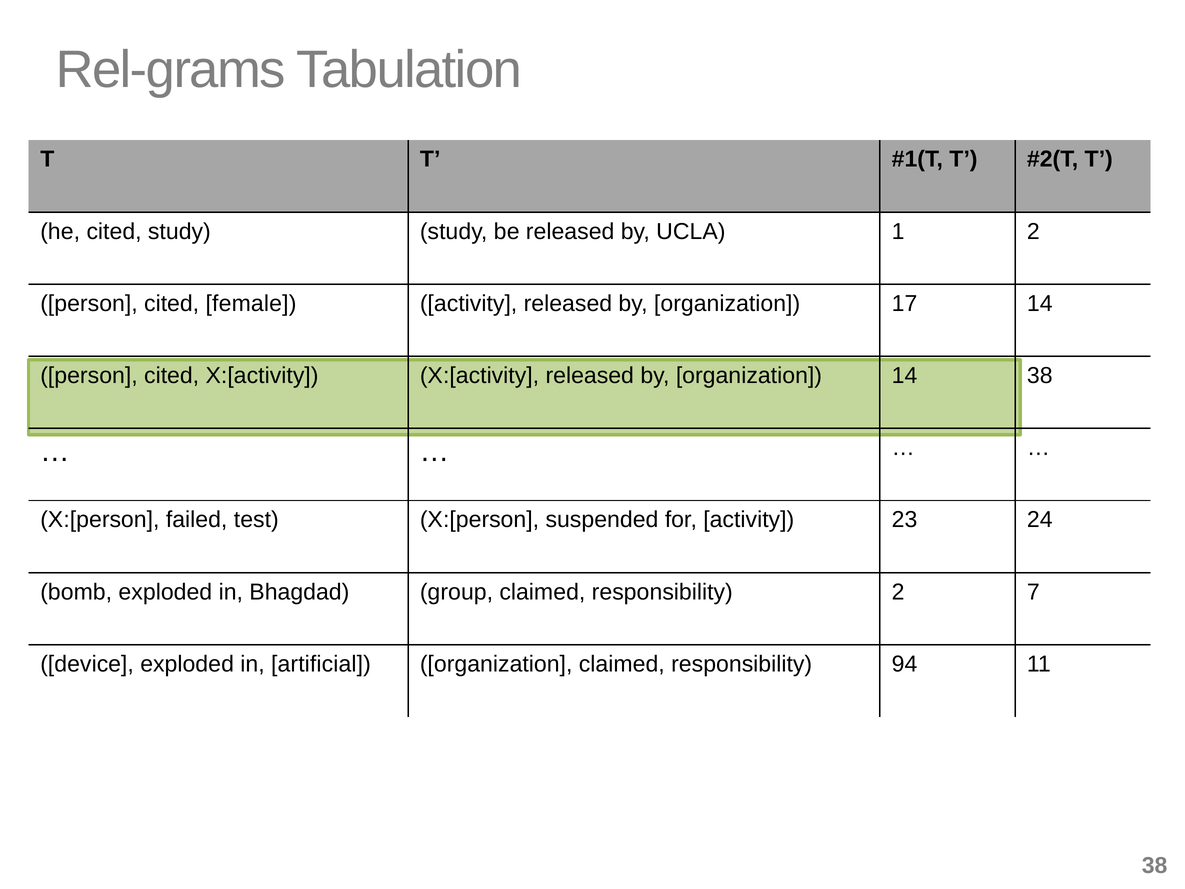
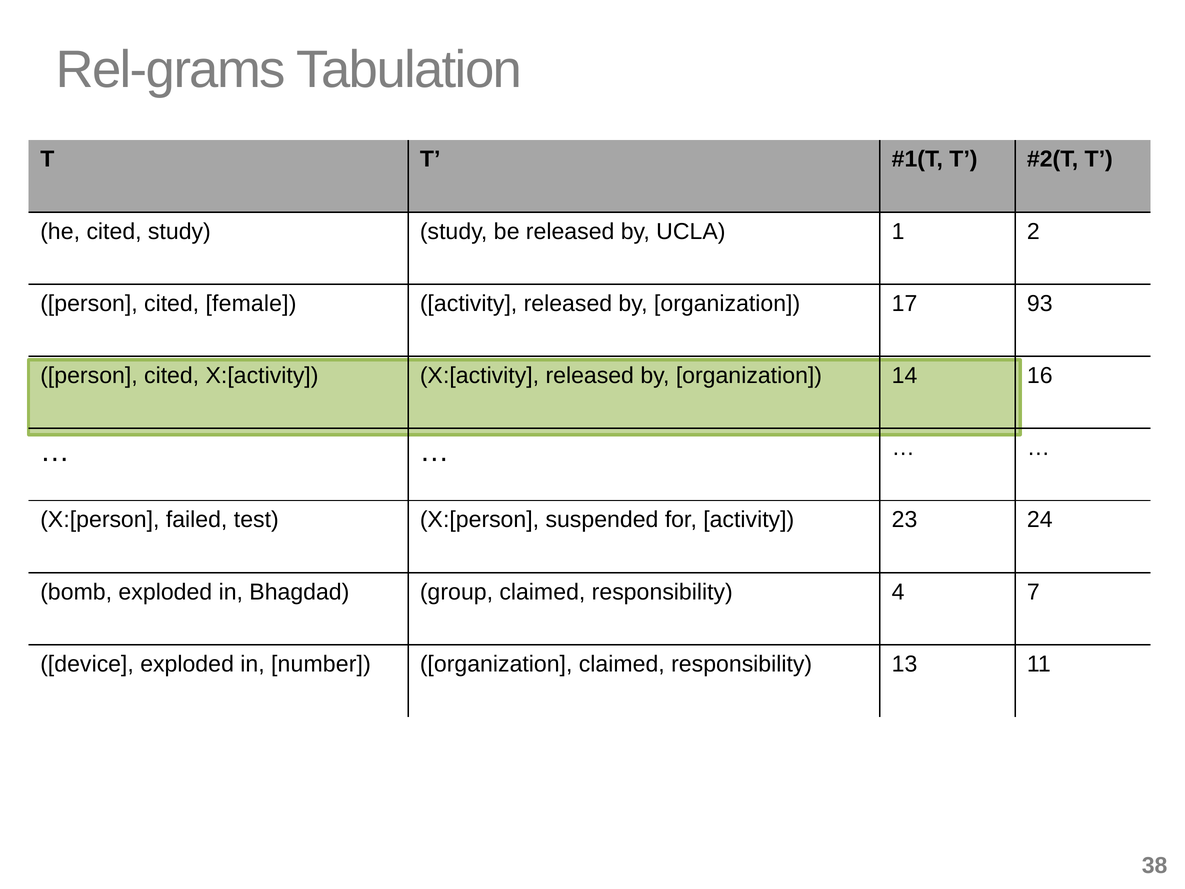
17 14: 14 -> 93 (1040, 303)
14 38: 38 -> 16 (1040, 376)
responsibility 2: 2 -> 4 (898, 592)
artificial: artificial -> number (321, 664)
94: 94 -> 13 (905, 664)
